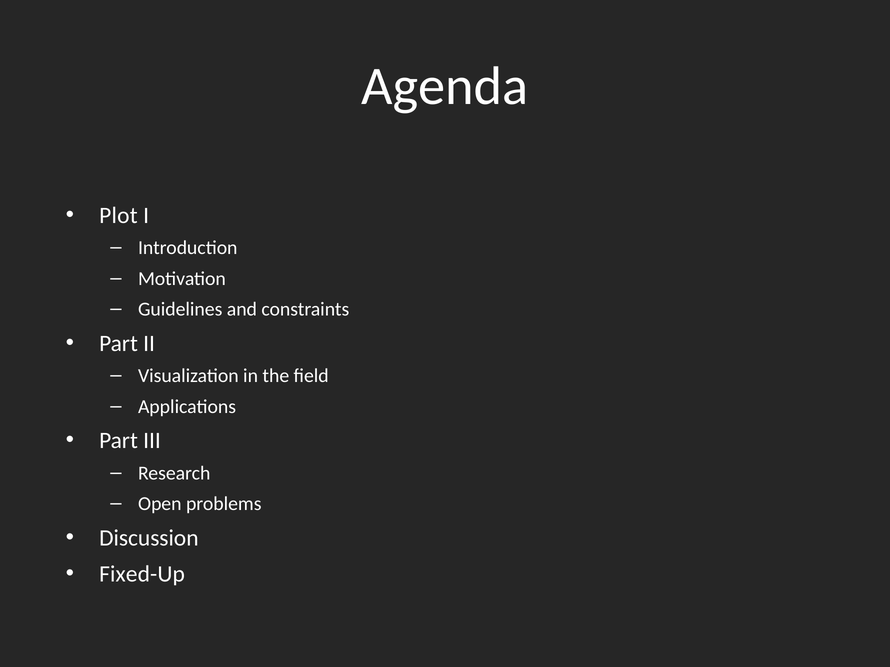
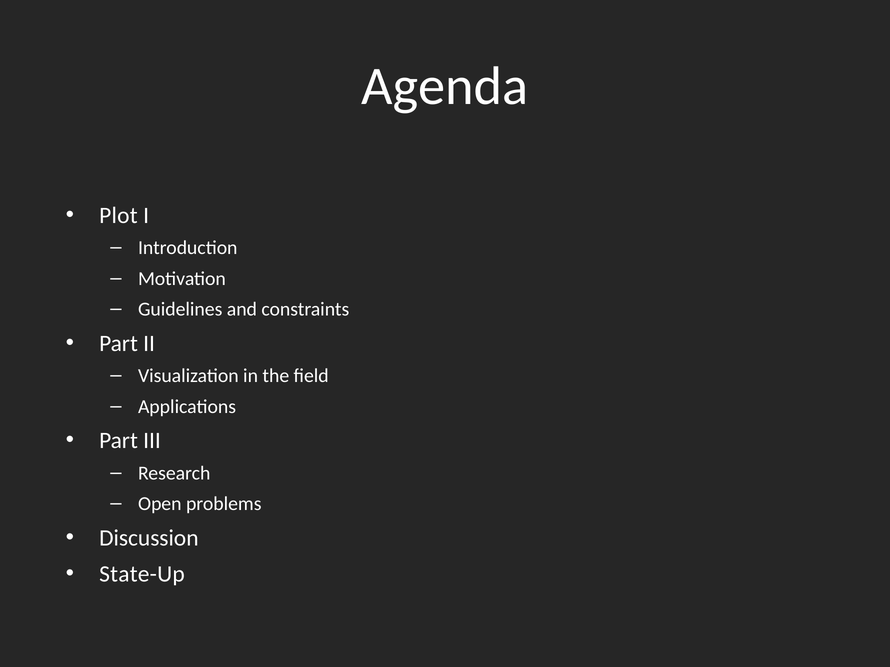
Fixed-Up: Fixed-Up -> State-Up (142, 574)
